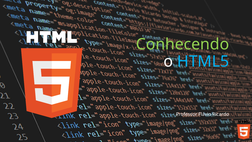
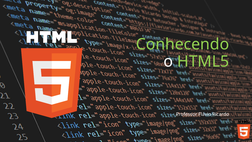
HTML5 colour: light blue -> light green (203, 61)
